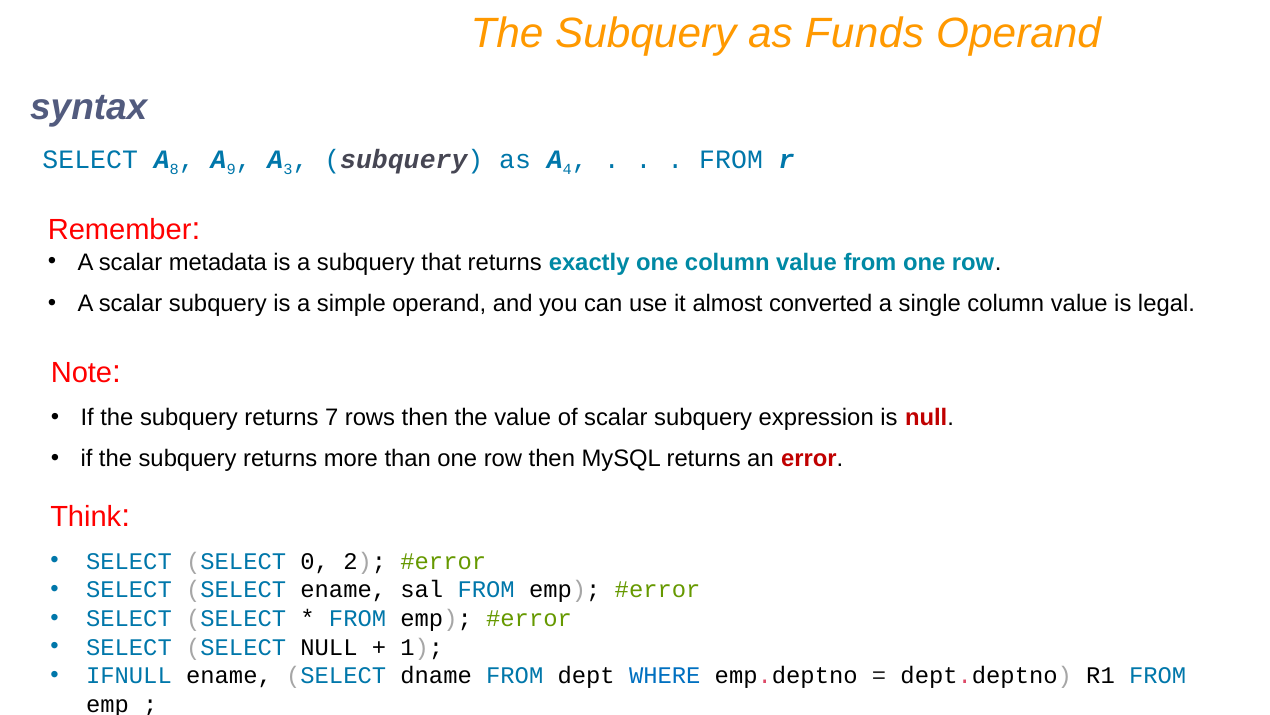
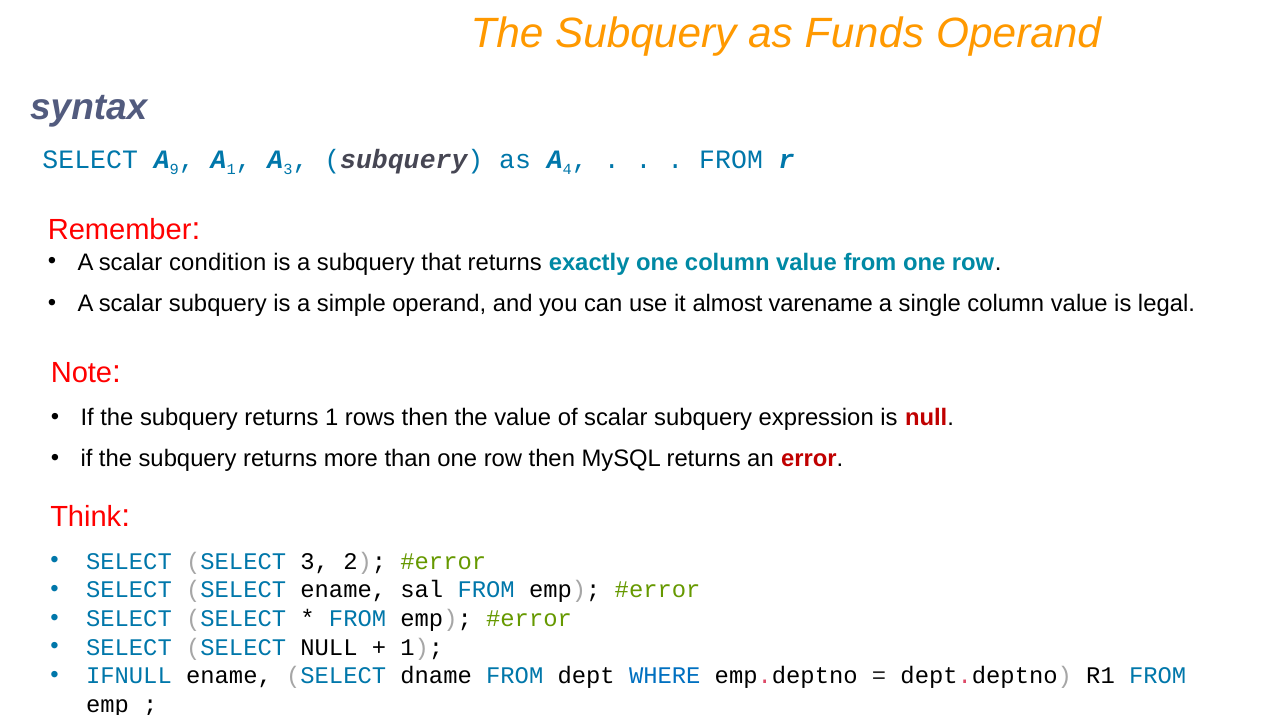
8: 8 -> 9 (174, 170)
A 9: 9 -> 1 (231, 170)
metadata: metadata -> condition (218, 262)
converted: converted -> varename (821, 303)
returns 7: 7 -> 1 (332, 417)
SELECT 0: 0 -> 3 (315, 561)
